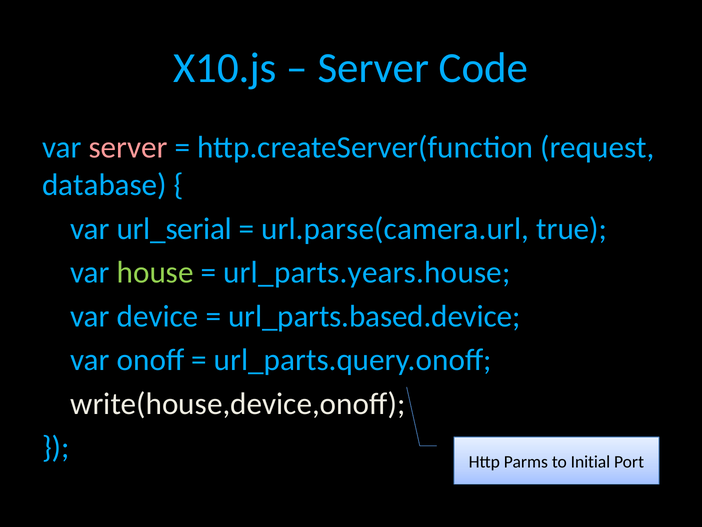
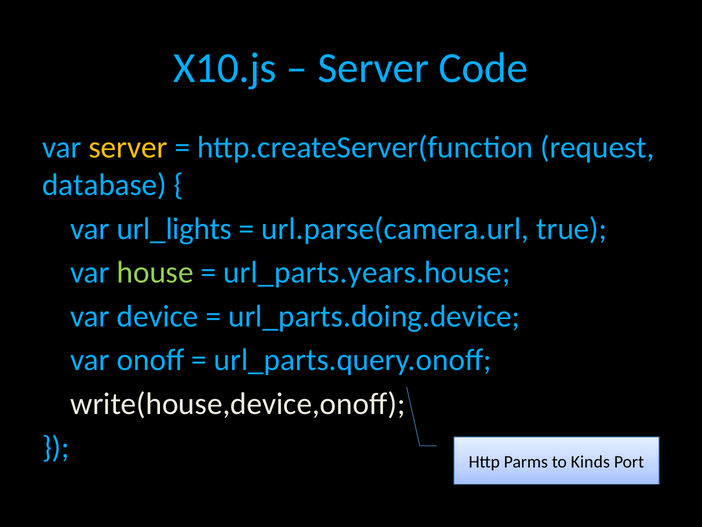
server colour: pink -> yellow (128, 147)
url_serial: url_serial -> url_lights (174, 228)
url_parts.based.device: url_parts.based.device -> url_parts.doing.device (374, 316)
Initial: Initial -> Kinds (590, 461)
